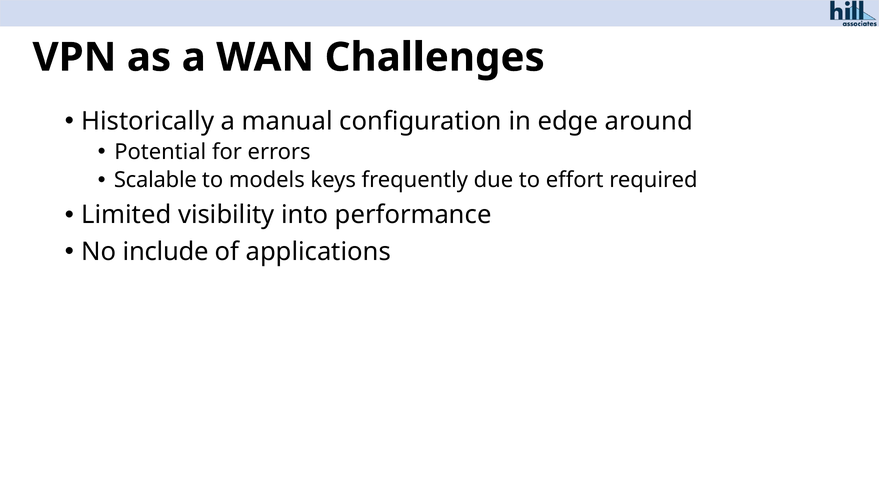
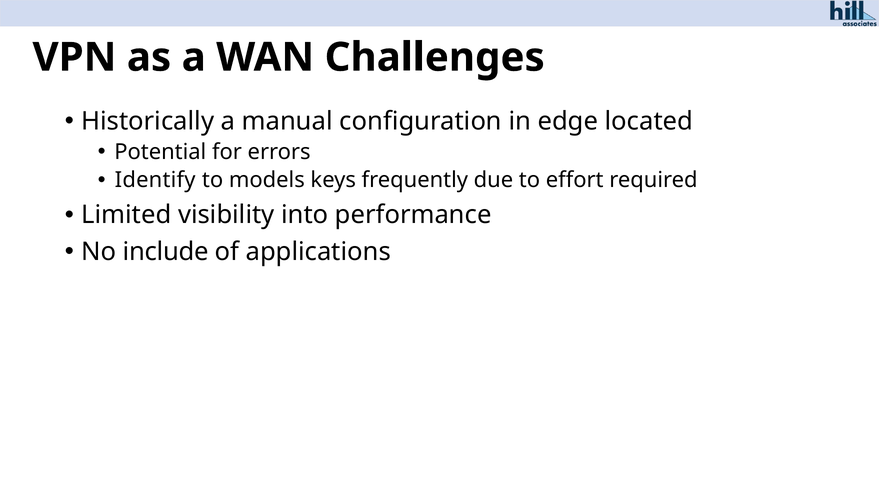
around: around -> located (649, 121)
Scalable: Scalable -> Identify (155, 180)
